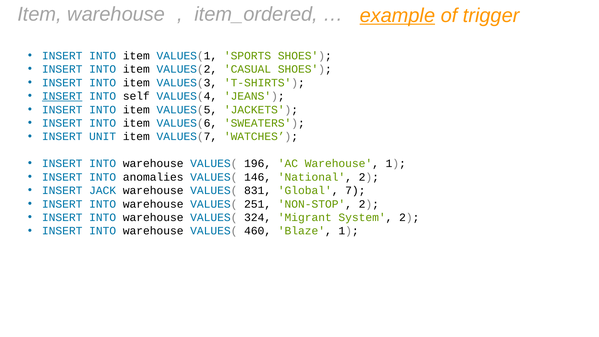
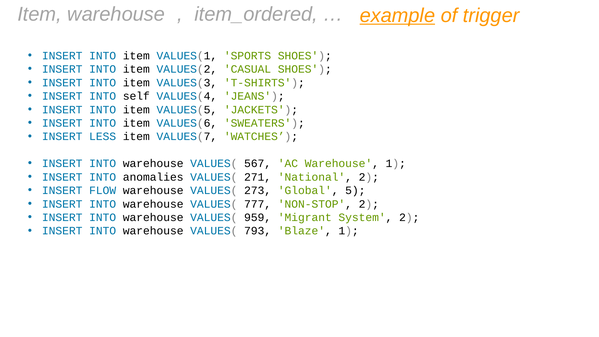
INSERT underline: present -> none (62, 96)
UNIT: UNIT -> LESS (103, 137)
196: 196 -> 567 (258, 164)
146: 146 -> 271 (258, 177)
JACK: JACK -> FLOW (103, 190)
831: 831 -> 273 (258, 190)
7: 7 -> 5 (355, 190)
251: 251 -> 777 (258, 204)
324: 324 -> 959 (258, 217)
460: 460 -> 793 (258, 231)
